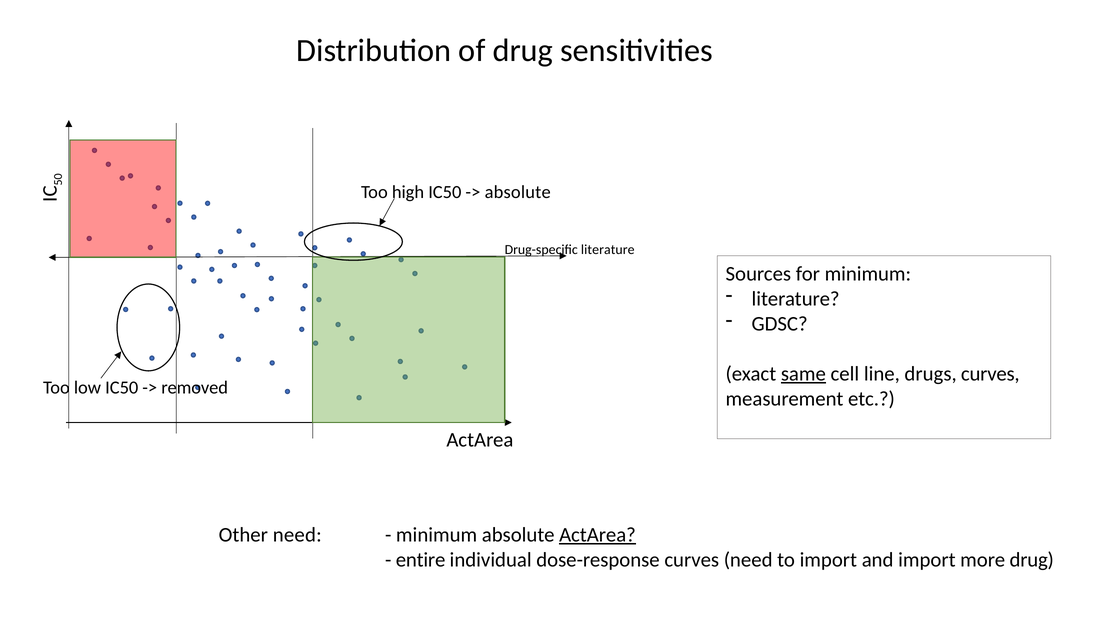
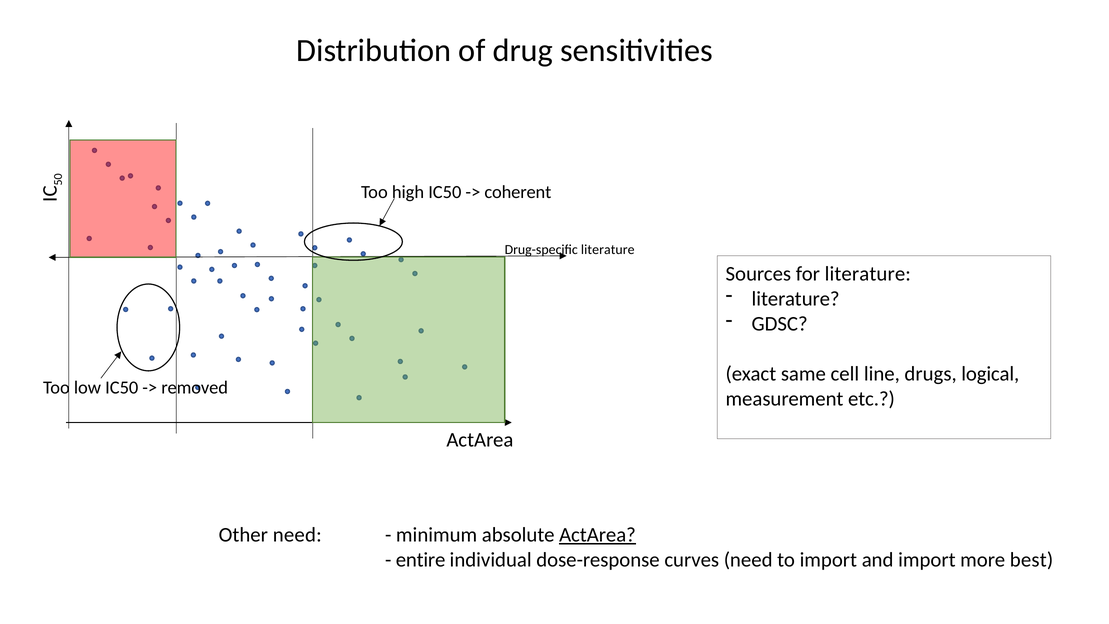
absolute: absolute -> coherent (518, 192)
for minimum: minimum -> literature (868, 274)
same underline: present -> none (803, 374)
drugs curves: curves -> logical (990, 374)
more drug: drug -> best (1032, 560)
